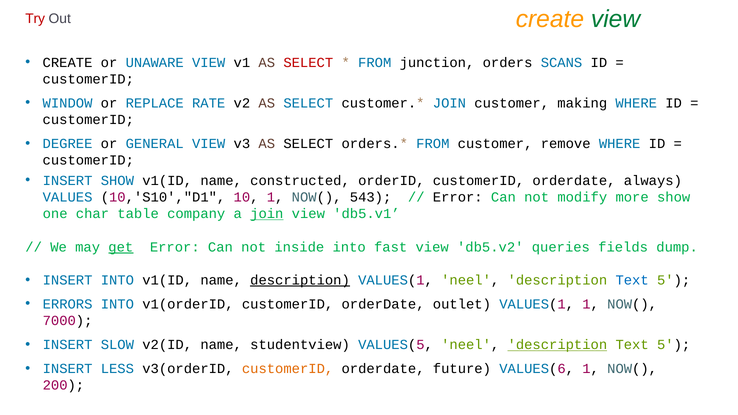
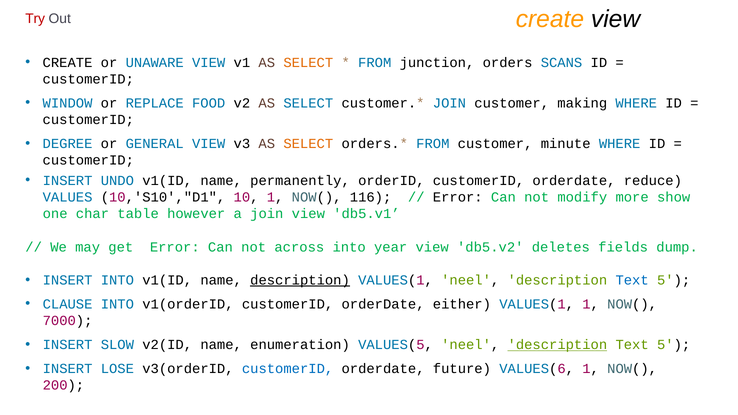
view colour: green -> black (616, 19)
SELECT colour: red -> orange (308, 63)
RATE: RATE -> FOOD (209, 103)
SELECT colour: black -> orange (308, 144)
remove: remove -> minute (566, 144)
INSERT SHOW: SHOW -> UNDO (117, 181)
constructed: constructed -> permanently (300, 181)
always: always -> reduce (653, 181)
543: 543 -> 116 (371, 197)
company: company -> however (196, 214)
join underline: present -> none (267, 214)
get underline: present -> none (121, 247)
inside: inside -> across (299, 247)
fast: fast -> year (391, 247)
queries: queries -> deletes (561, 247)
ERRORS: ERRORS -> CLAUSE (68, 304)
outlet: outlet -> either (462, 304)
studentview: studentview -> enumeration (300, 345)
LESS: LESS -> LOSE (117, 369)
customerID colour: orange -> blue (288, 369)
